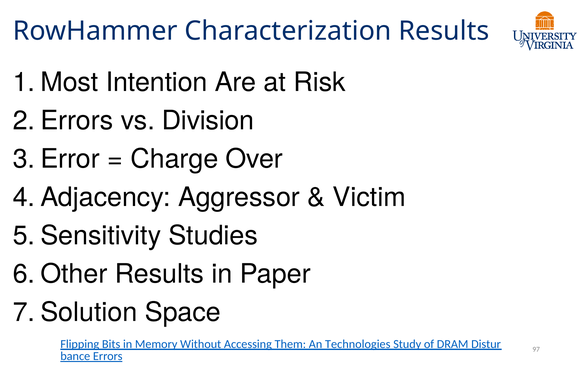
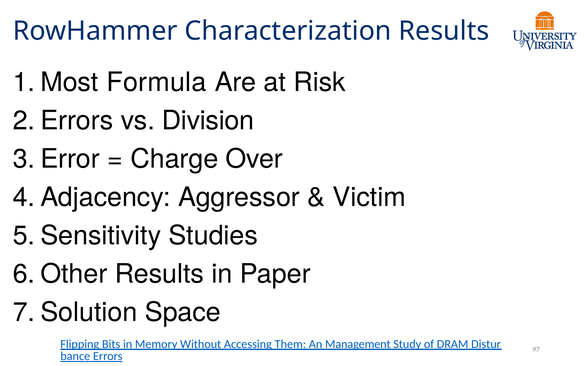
Intention: Intention -> Formula (156, 82)
Technologies: Technologies -> Management (358, 344)
